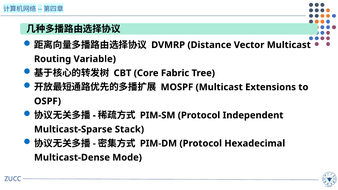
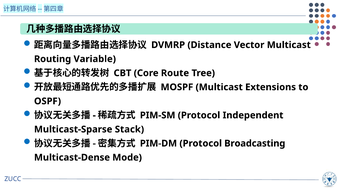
Fabric: Fabric -> Route (175, 73)
Hexadecimal: Hexadecimal -> Broadcasting (255, 144)
